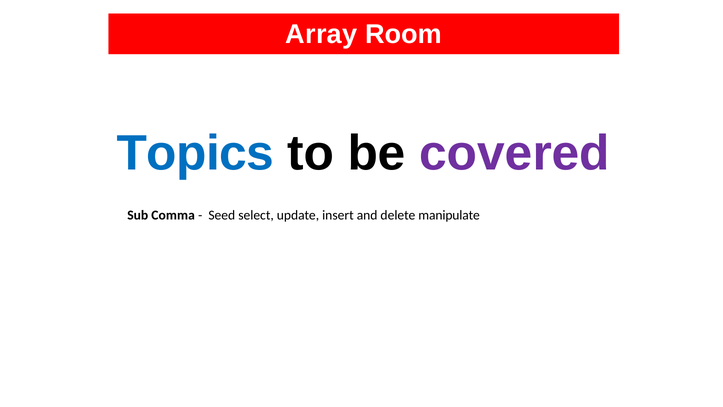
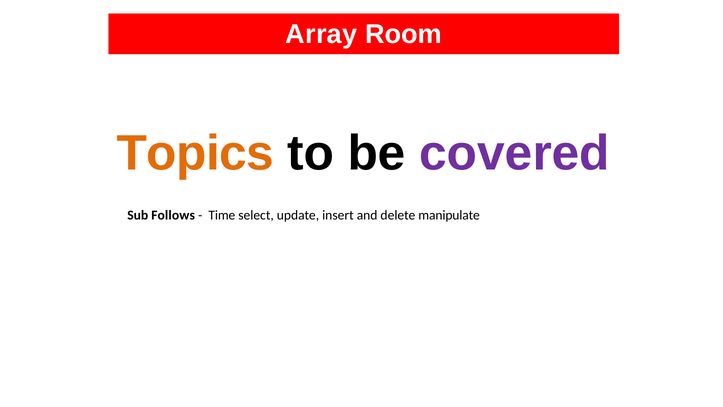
Topics colour: blue -> orange (195, 153)
Comma: Comma -> Follows (173, 215)
Seed: Seed -> Time (222, 215)
